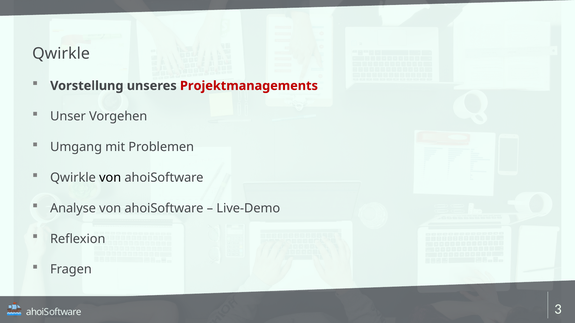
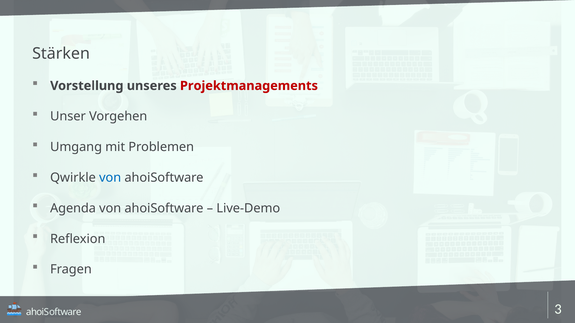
Qwirkle: Qwirkle -> Stärken (61, 54)
von colour: black -> blue (110, 178)
Analyse: Analyse -> Agenda (73, 208)
